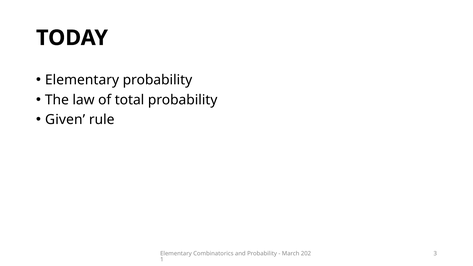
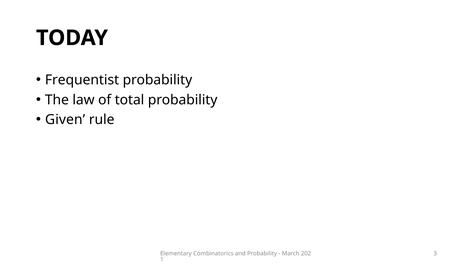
Elementary: Elementary -> Frequentist (82, 80)
